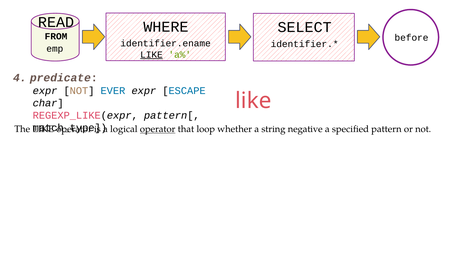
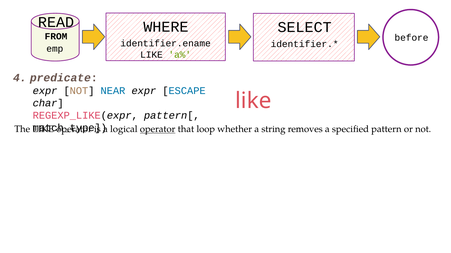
LIKE underline: present -> none (151, 55)
EVER: EVER -> NEAR (113, 91)
negative: negative -> removes (305, 129)
